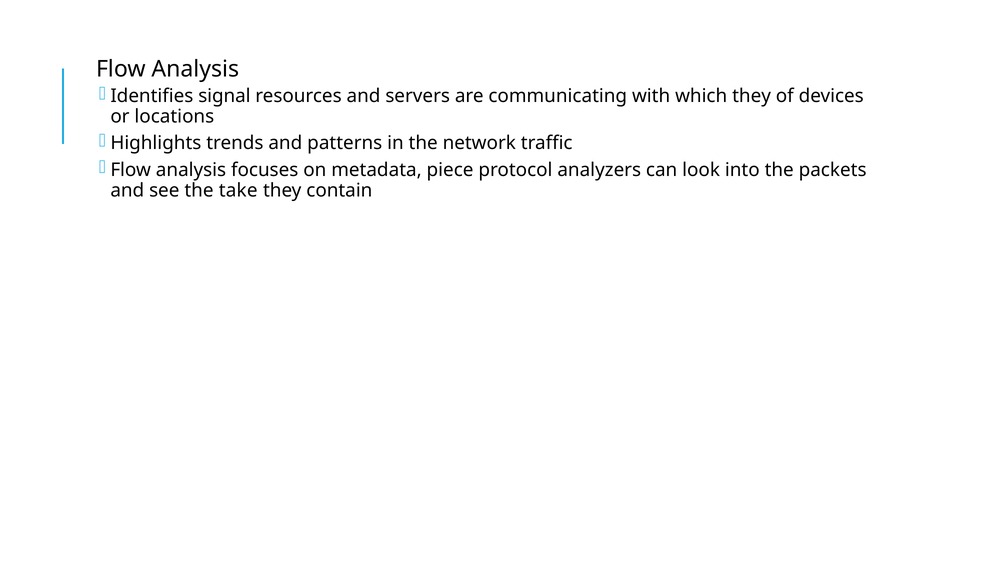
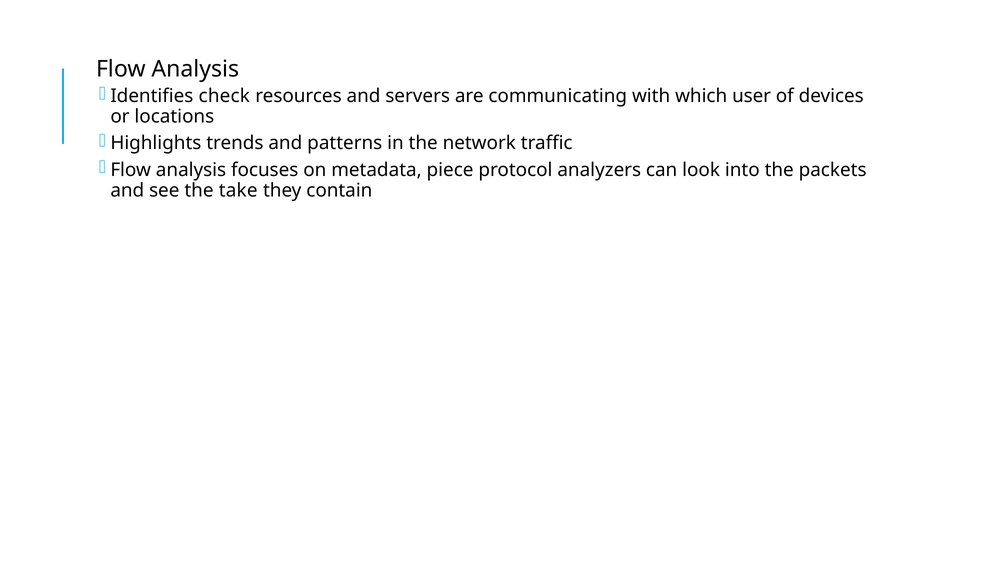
signal: signal -> check (224, 96)
which they: they -> user (752, 96)
